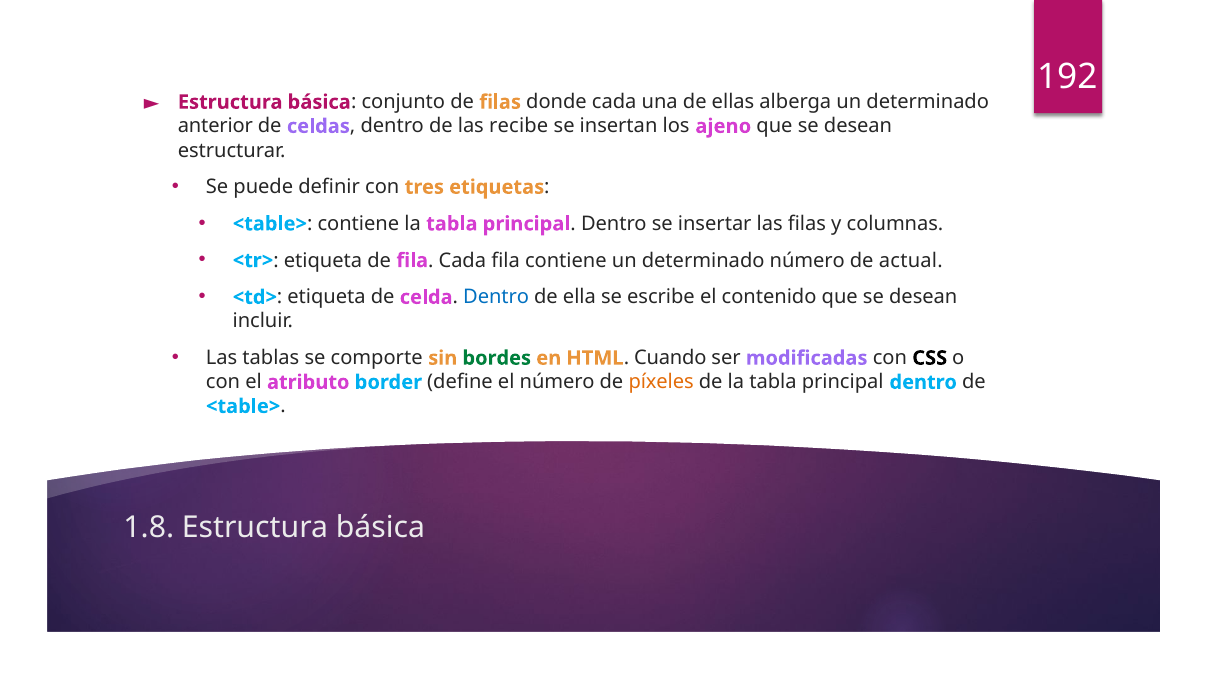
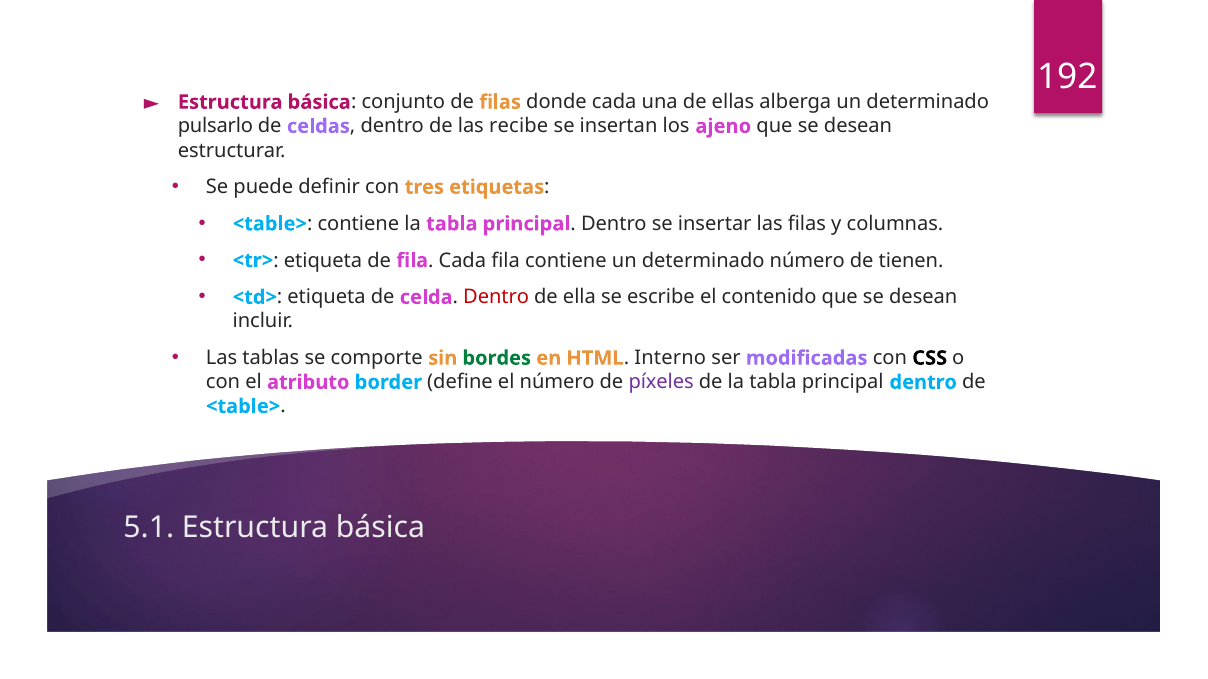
anterior: anterior -> pulsarlo (215, 126)
actual: actual -> tienen (911, 261)
Dentro colour: blue -> red (496, 297)
Cuando: Cuando -> Interno (670, 358)
píxeles colour: orange -> purple (661, 382)
1.8: 1.8 -> 5.1 (149, 528)
